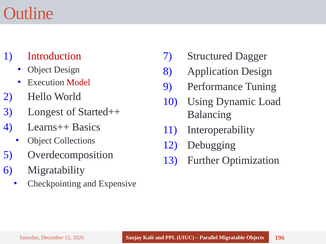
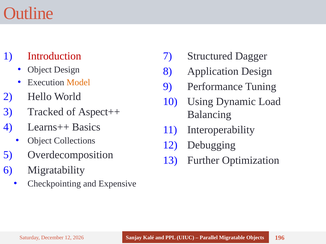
Model colour: red -> orange (78, 83)
Longest: Longest -> Tracked (46, 112)
Started++: Started++ -> Aspect++ (99, 112)
